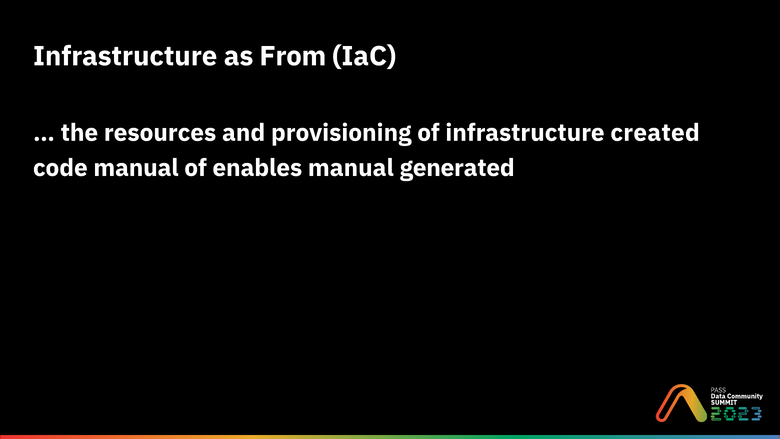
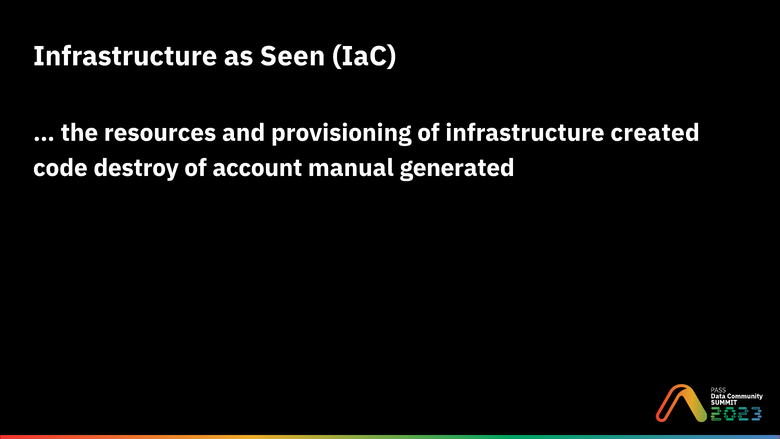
From: From -> Seen (293, 56)
code manual: manual -> destroy (136, 168)
enables: enables -> account (257, 168)
